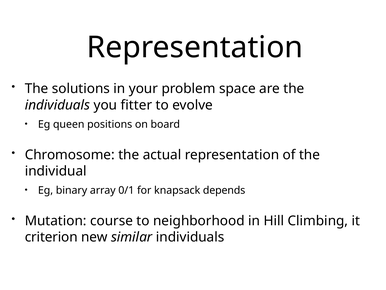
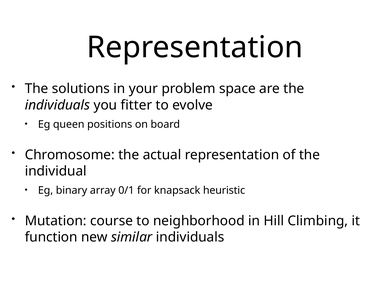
depends: depends -> heuristic (224, 190)
criterion: criterion -> function (51, 237)
